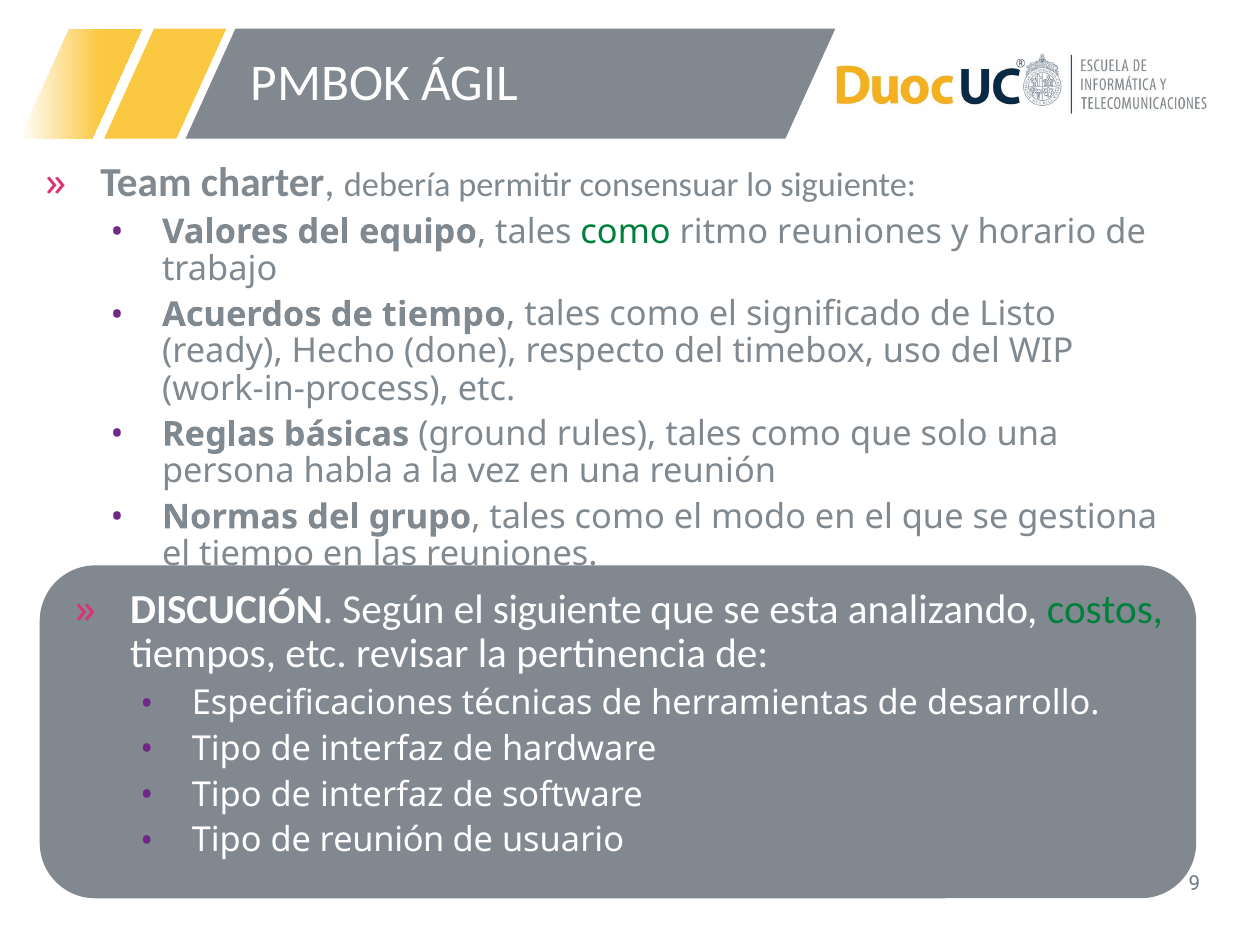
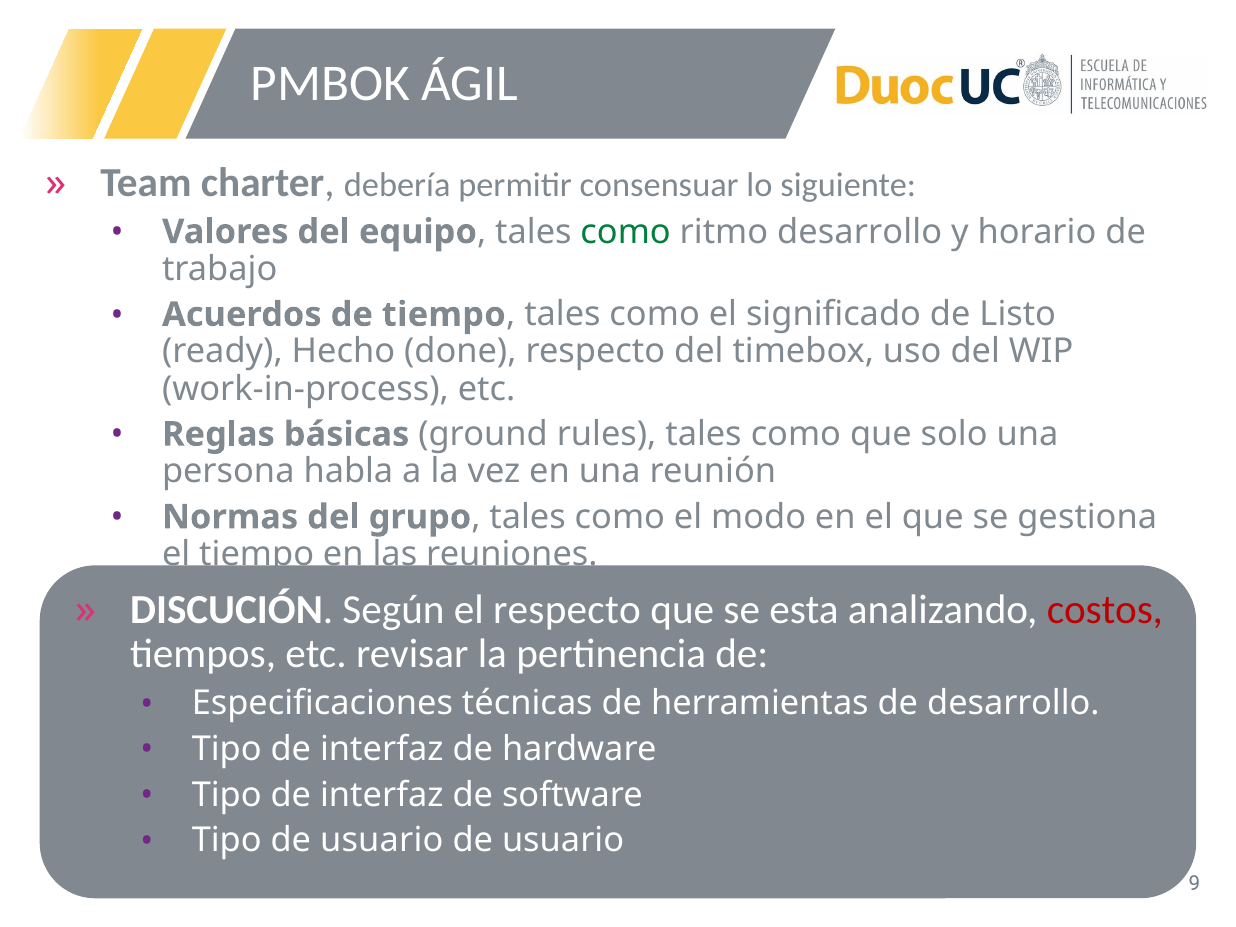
ritmo reuniones: reuniones -> desarrollo (860, 232)
el siguiente: siguiente -> respecto (567, 610)
costos colour: green -> red (1105, 610)
Tipo de reunión: reunión -> usuario (382, 841)
